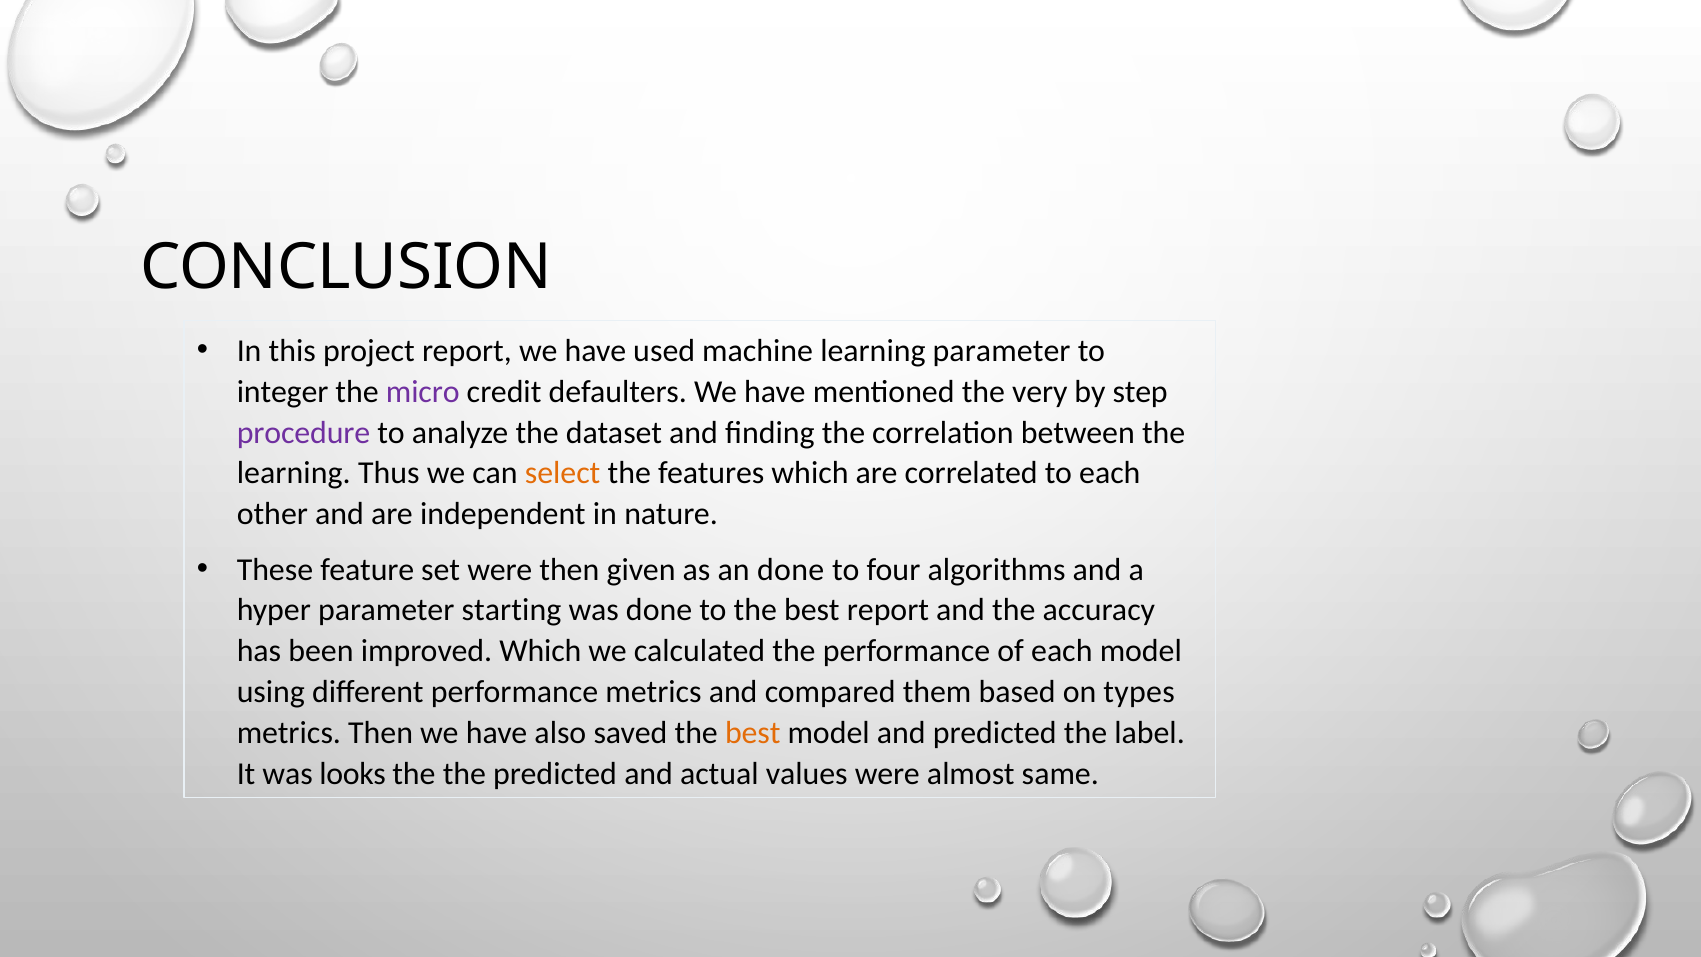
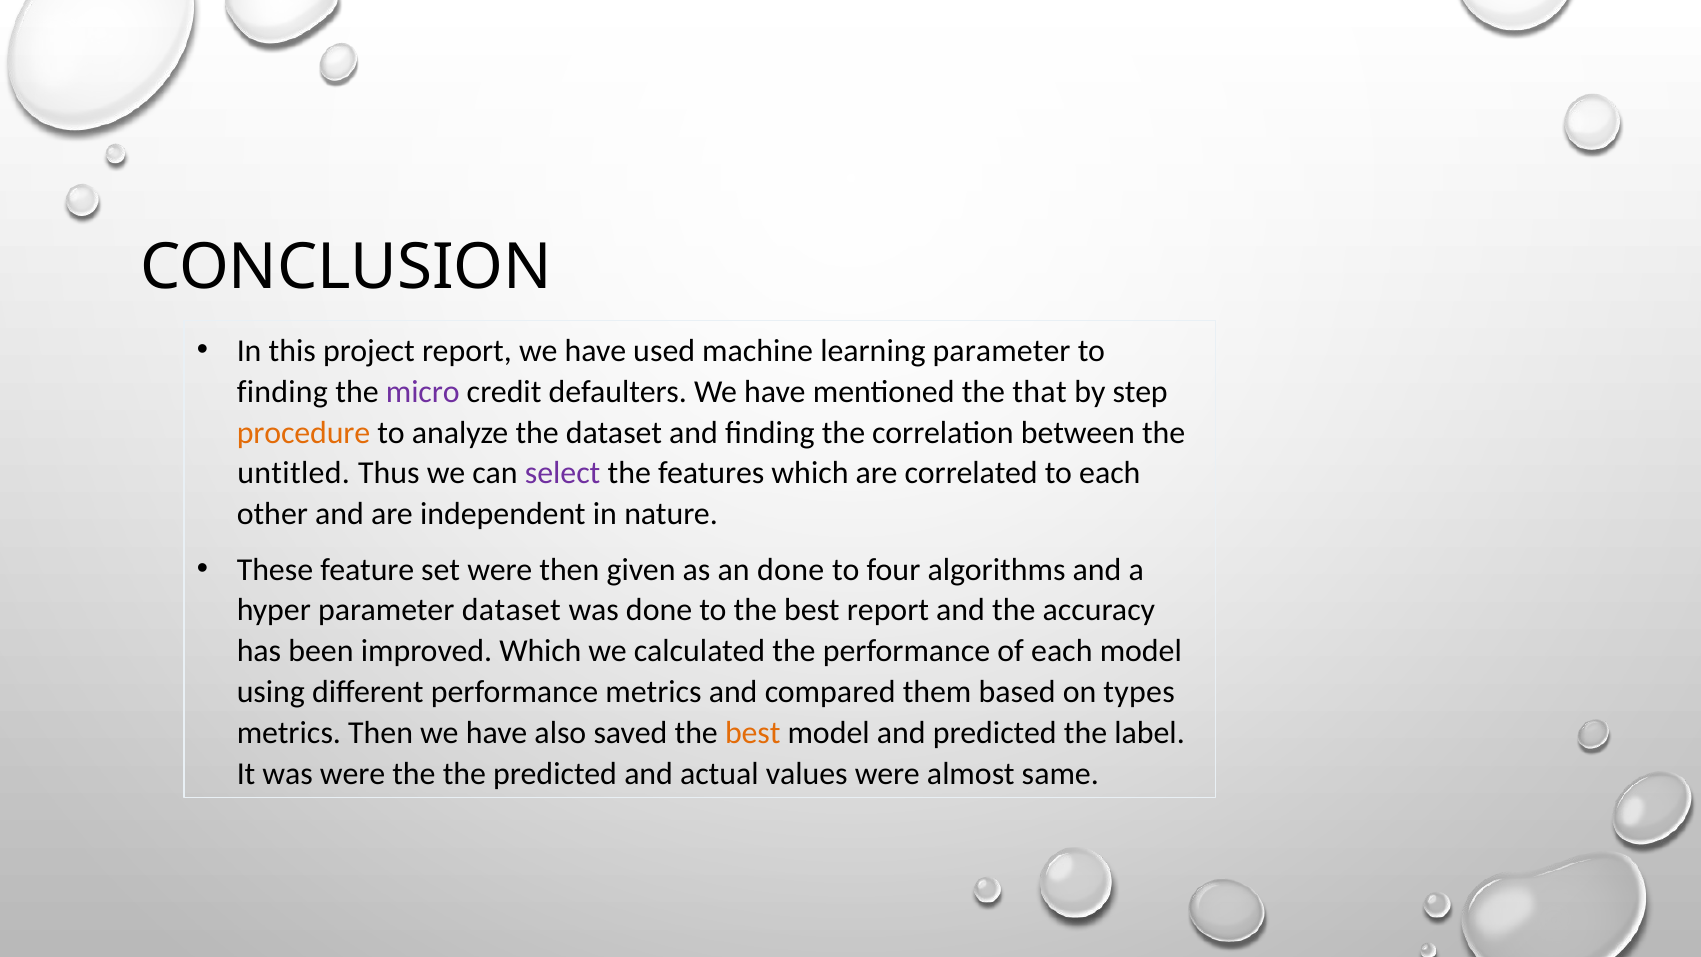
integer: integer -> finding (282, 392)
very: very -> that (1040, 392)
procedure colour: purple -> orange (304, 433)
learning: learning -> untitled (294, 473)
select colour: orange -> purple (563, 473)
parameter starting: starting -> dataset (511, 610)
was looks: looks -> were (352, 774)
